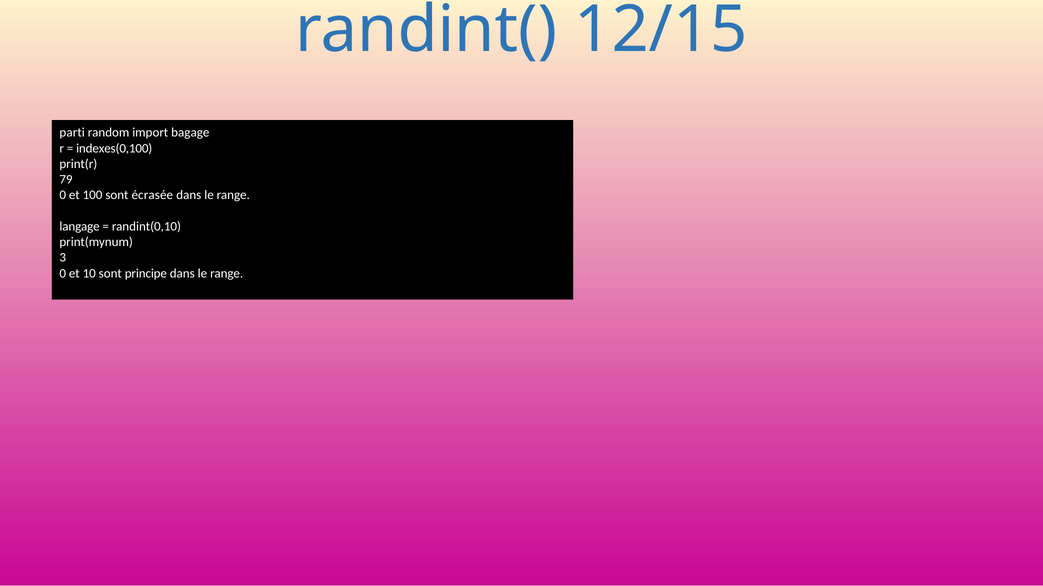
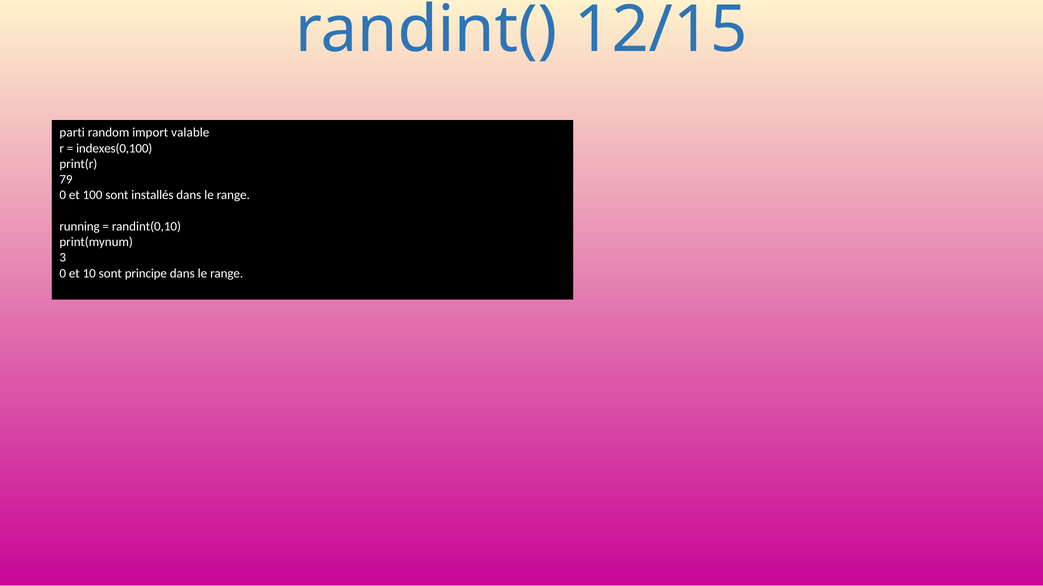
bagage: bagage -> valable (190, 133)
écrasée: écrasée -> installés (152, 195)
langage: langage -> running (80, 227)
